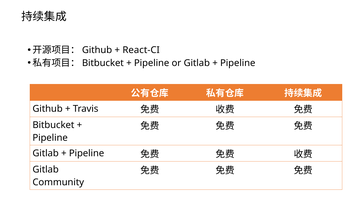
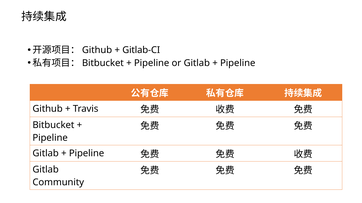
React-CI: React-CI -> Gitlab-CI (141, 50)
